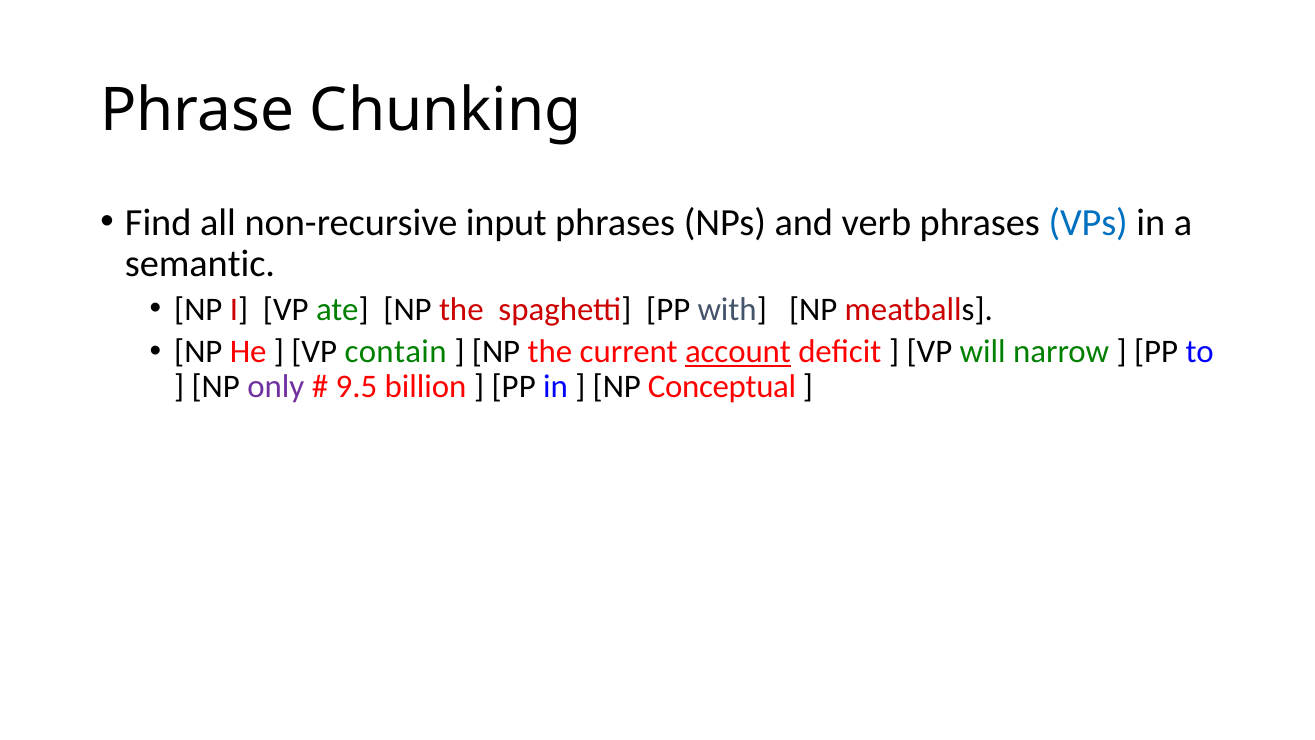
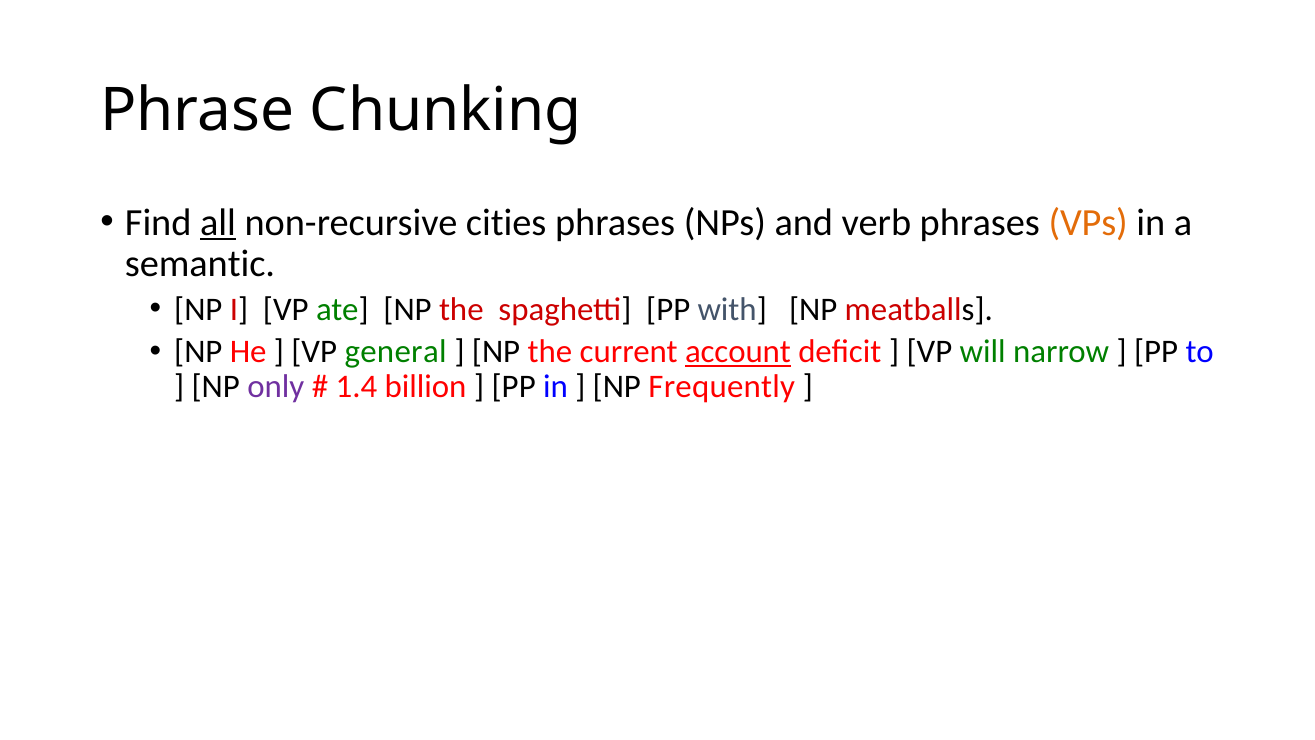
all underline: none -> present (218, 222)
input: input -> cities (506, 222)
VPs colour: blue -> orange (1088, 222)
contain: contain -> general (396, 351)
9.5: 9.5 -> 1.4 (356, 387)
Conceptual: Conceptual -> Frequently (722, 387)
